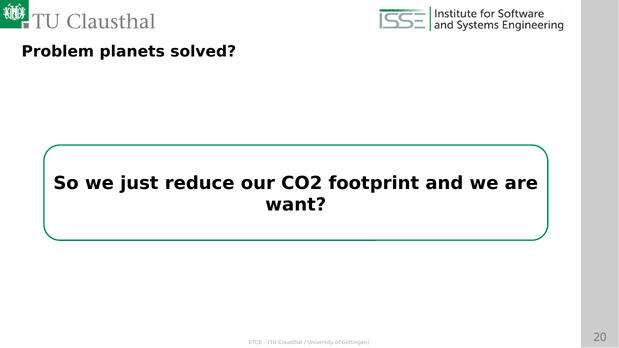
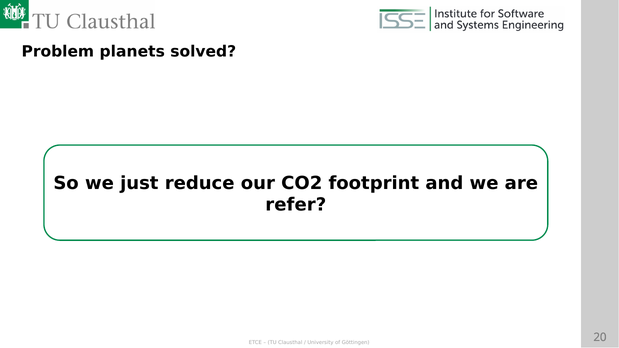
want: want -> refer (296, 205)
